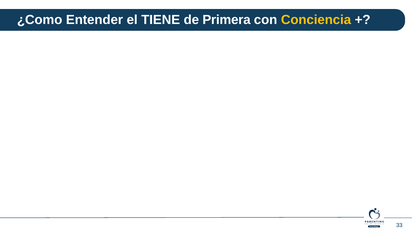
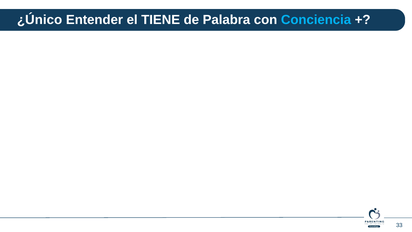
¿Como: ¿Como -> ¿Único (40, 20)
Primera: Primera -> Palabra (226, 20)
Conciencia colour: yellow -> light blue (316, 20)
